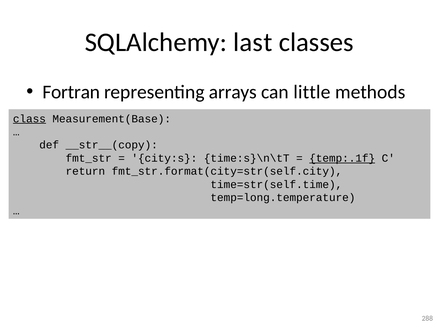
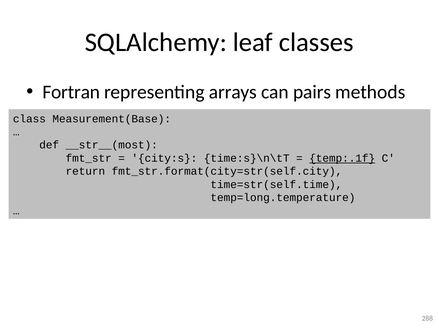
last: last -> leaf (253, 42)
little: little -> pairs (312, 92)
class underline: present -> none (29, 119)
__str__(copy: __str__(copy -> __str__(most (112, 145)
